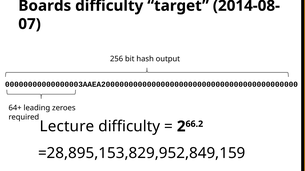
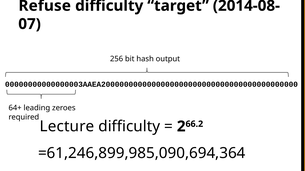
Boards: Boards -> Refuse (45, 6)
=28,895,153,829,952,849,159: =28,895,153,829,952,849,159 -> =61,246,899,985,090,694,364 (142, 154)
